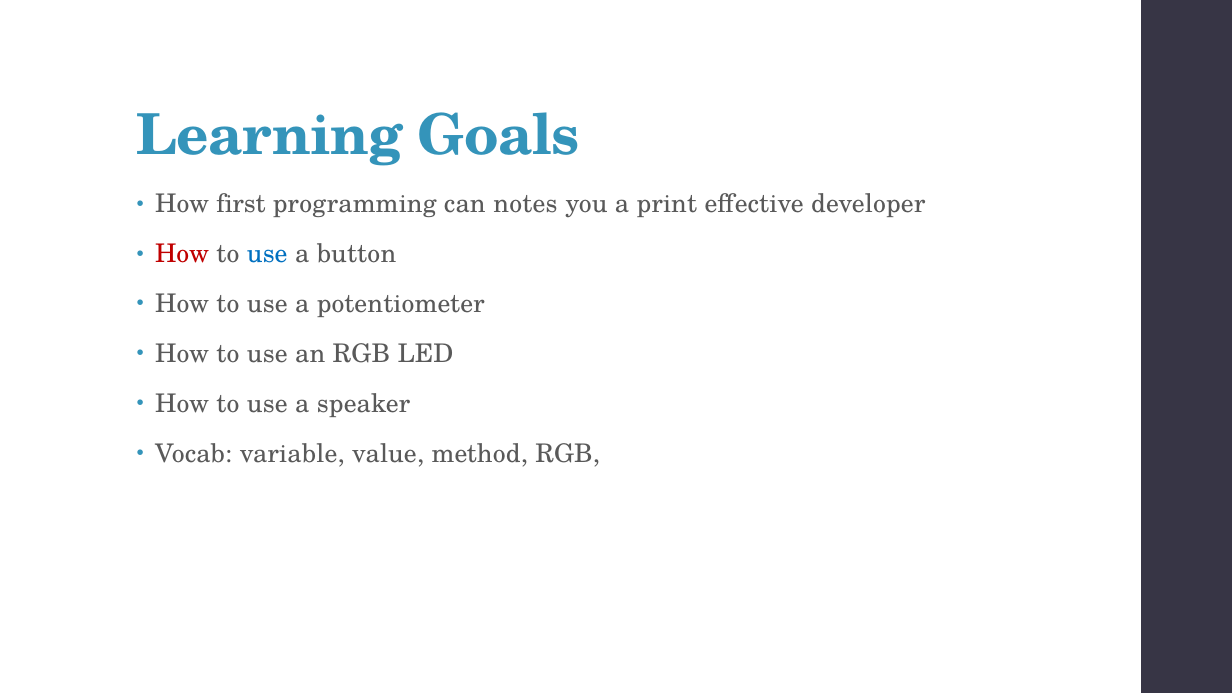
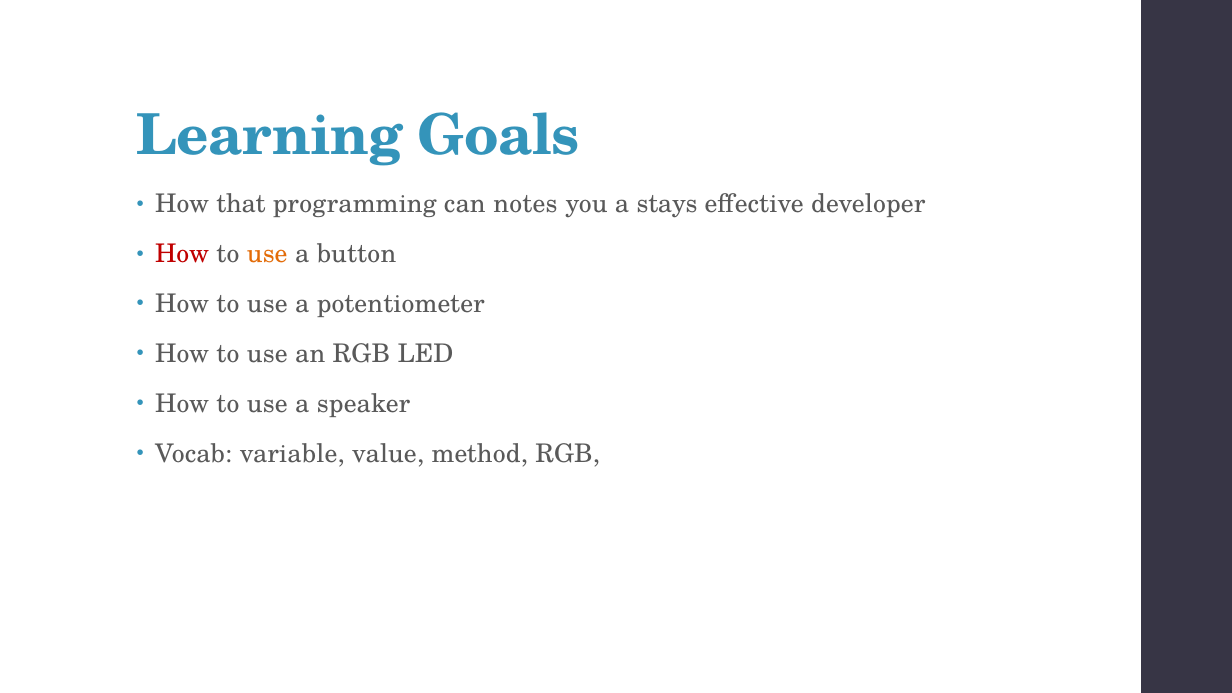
first: first -> that (241, 204)
print: print -> stays (667, 204)
use colour: blue -> orange (267, 254)
